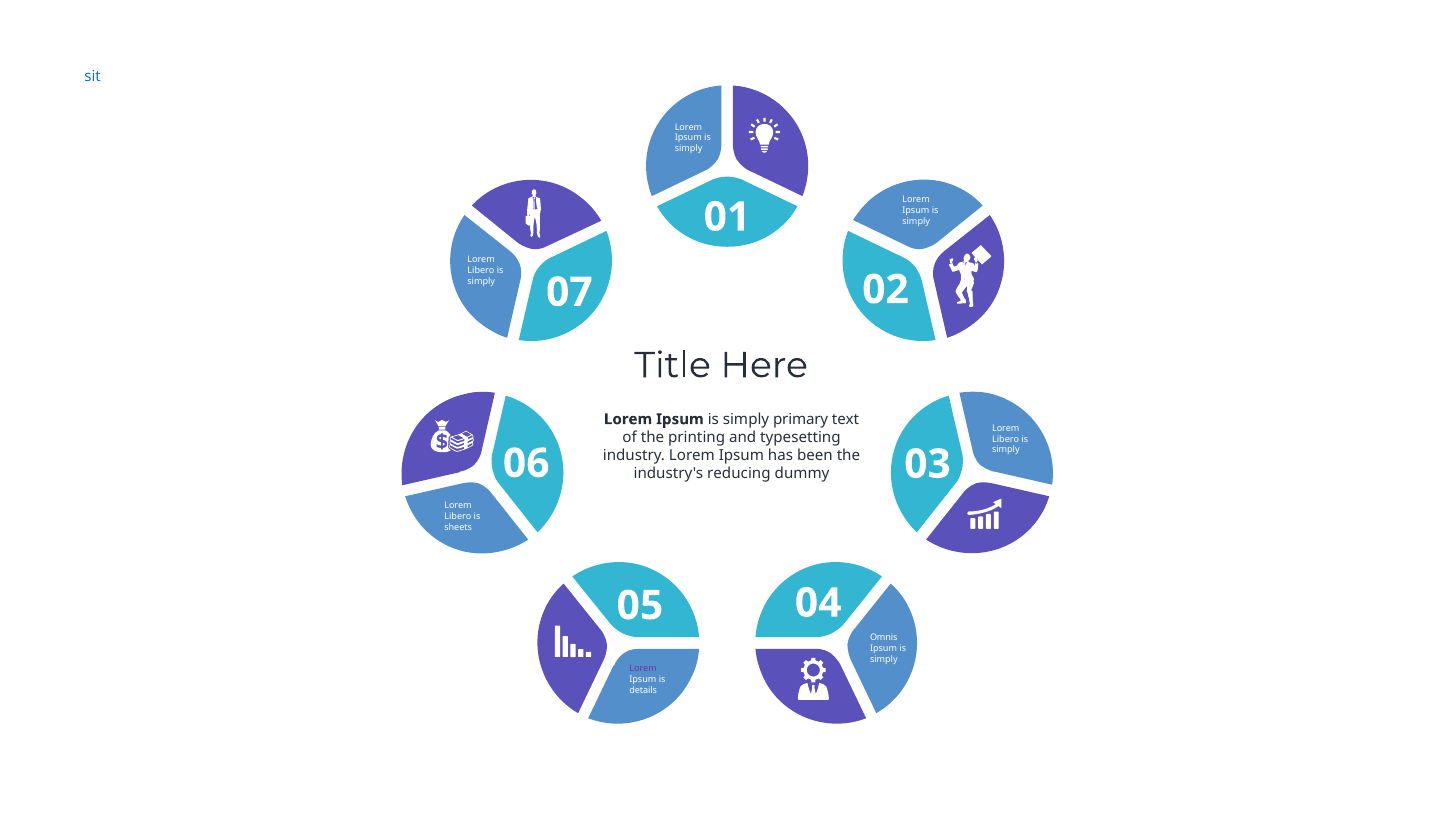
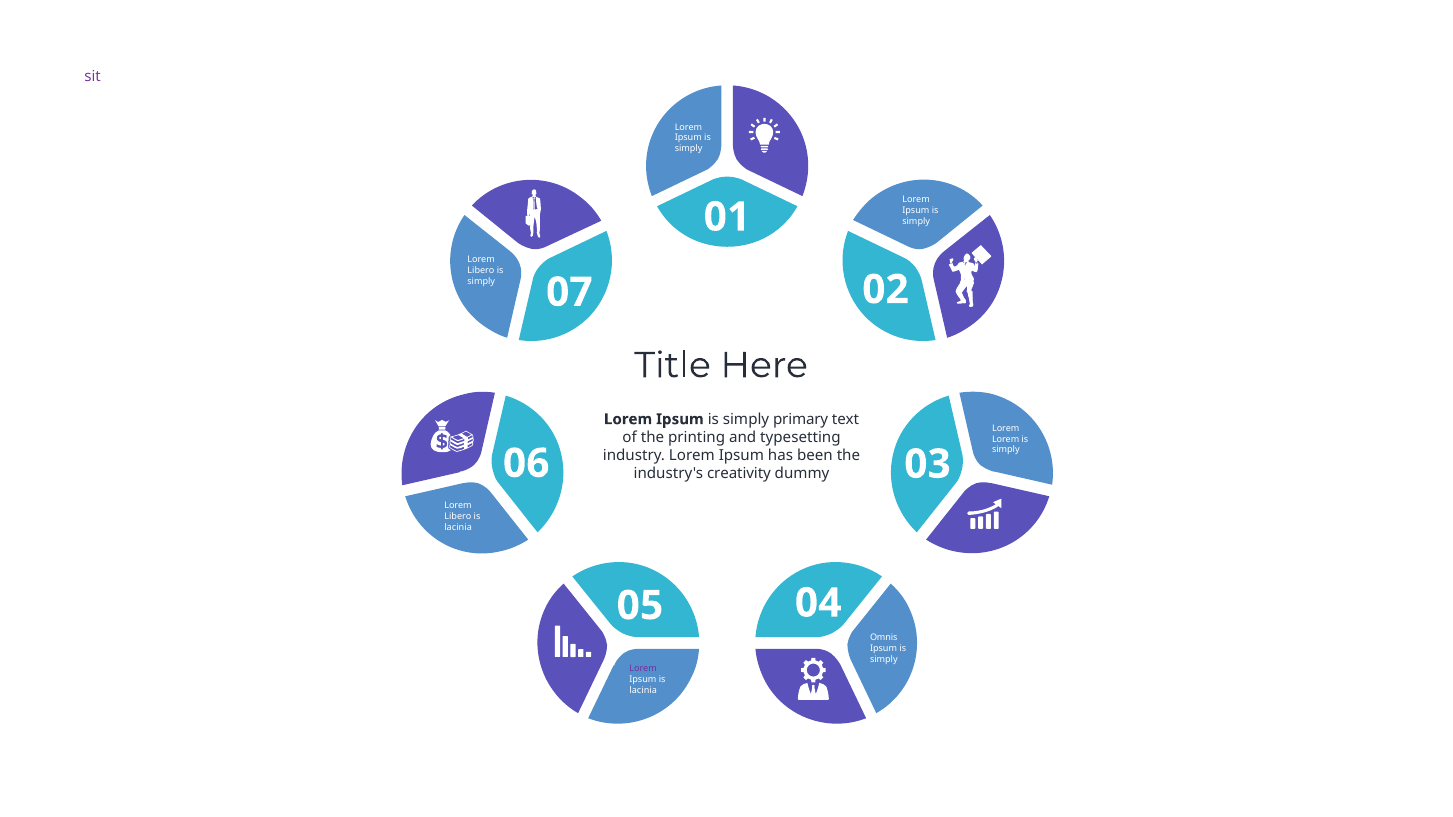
sit colour: blue -> purple (93, 76)
Libero: Libero -> Lorem (1006, 439)
reducing: reducing -> creativity (739, 474)
sheets: sheets -> lacinia (458, 527)
details: details -> lacinia (643, 691)
